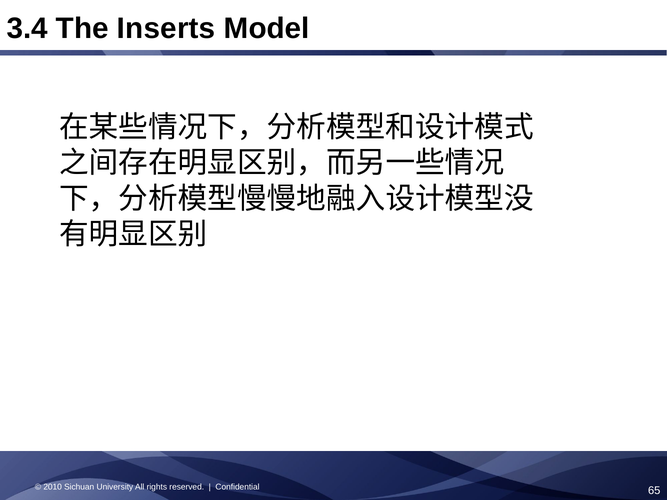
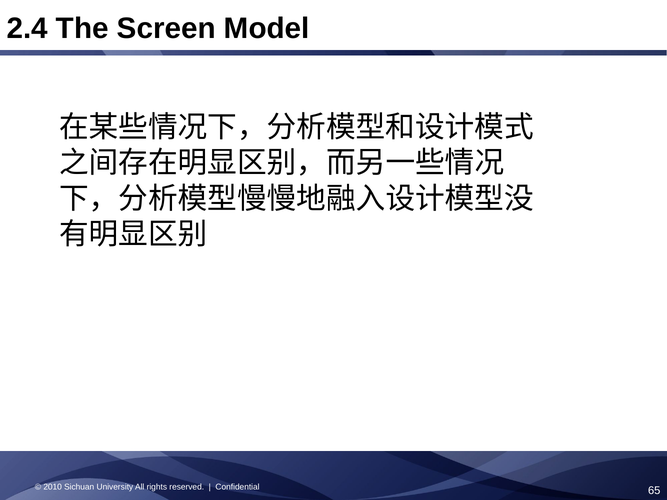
3.4: 3.4 -> 2.4 (27, 29)
Inserts: Inserts -> Screen (166, 29)
